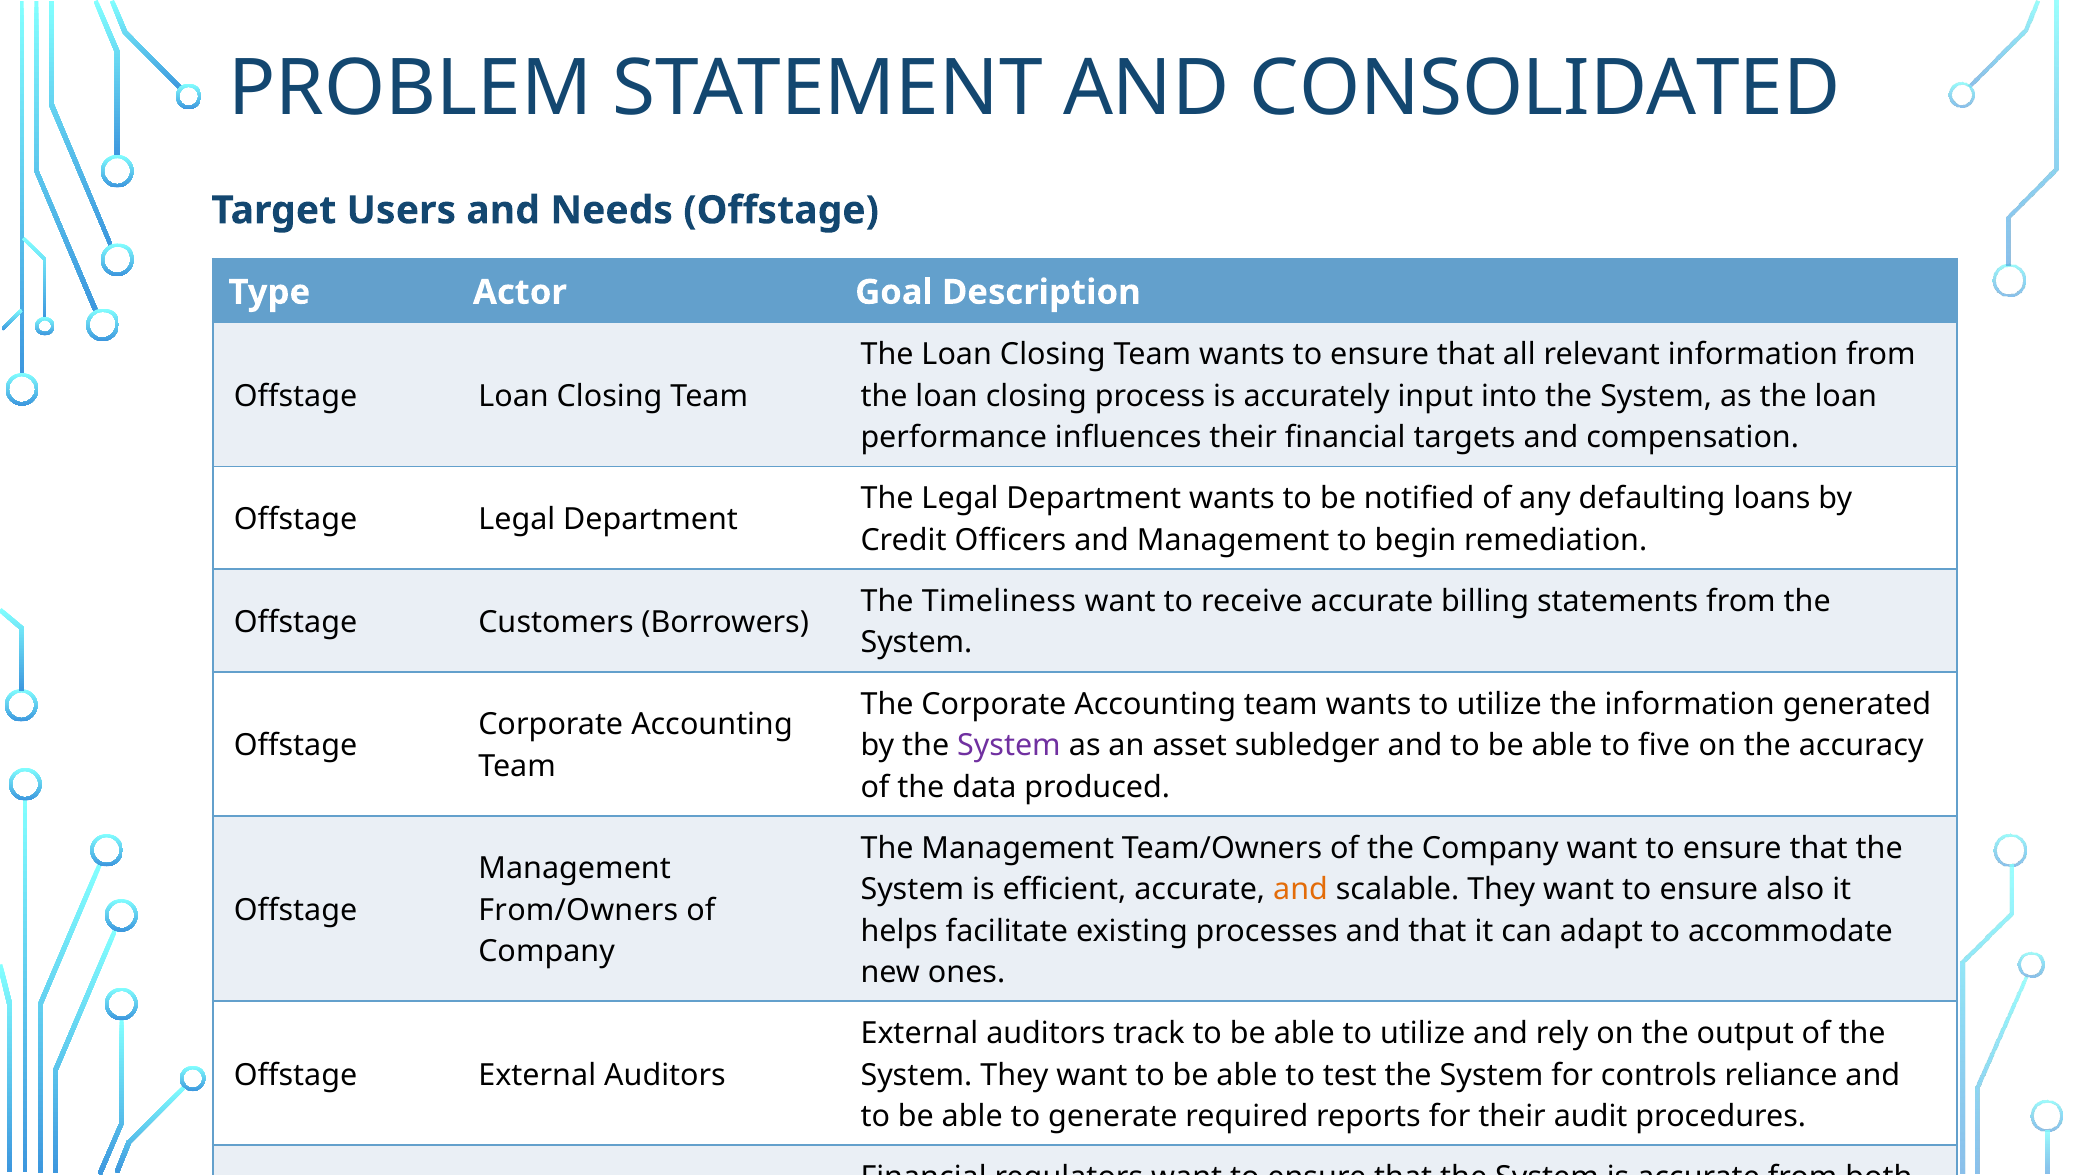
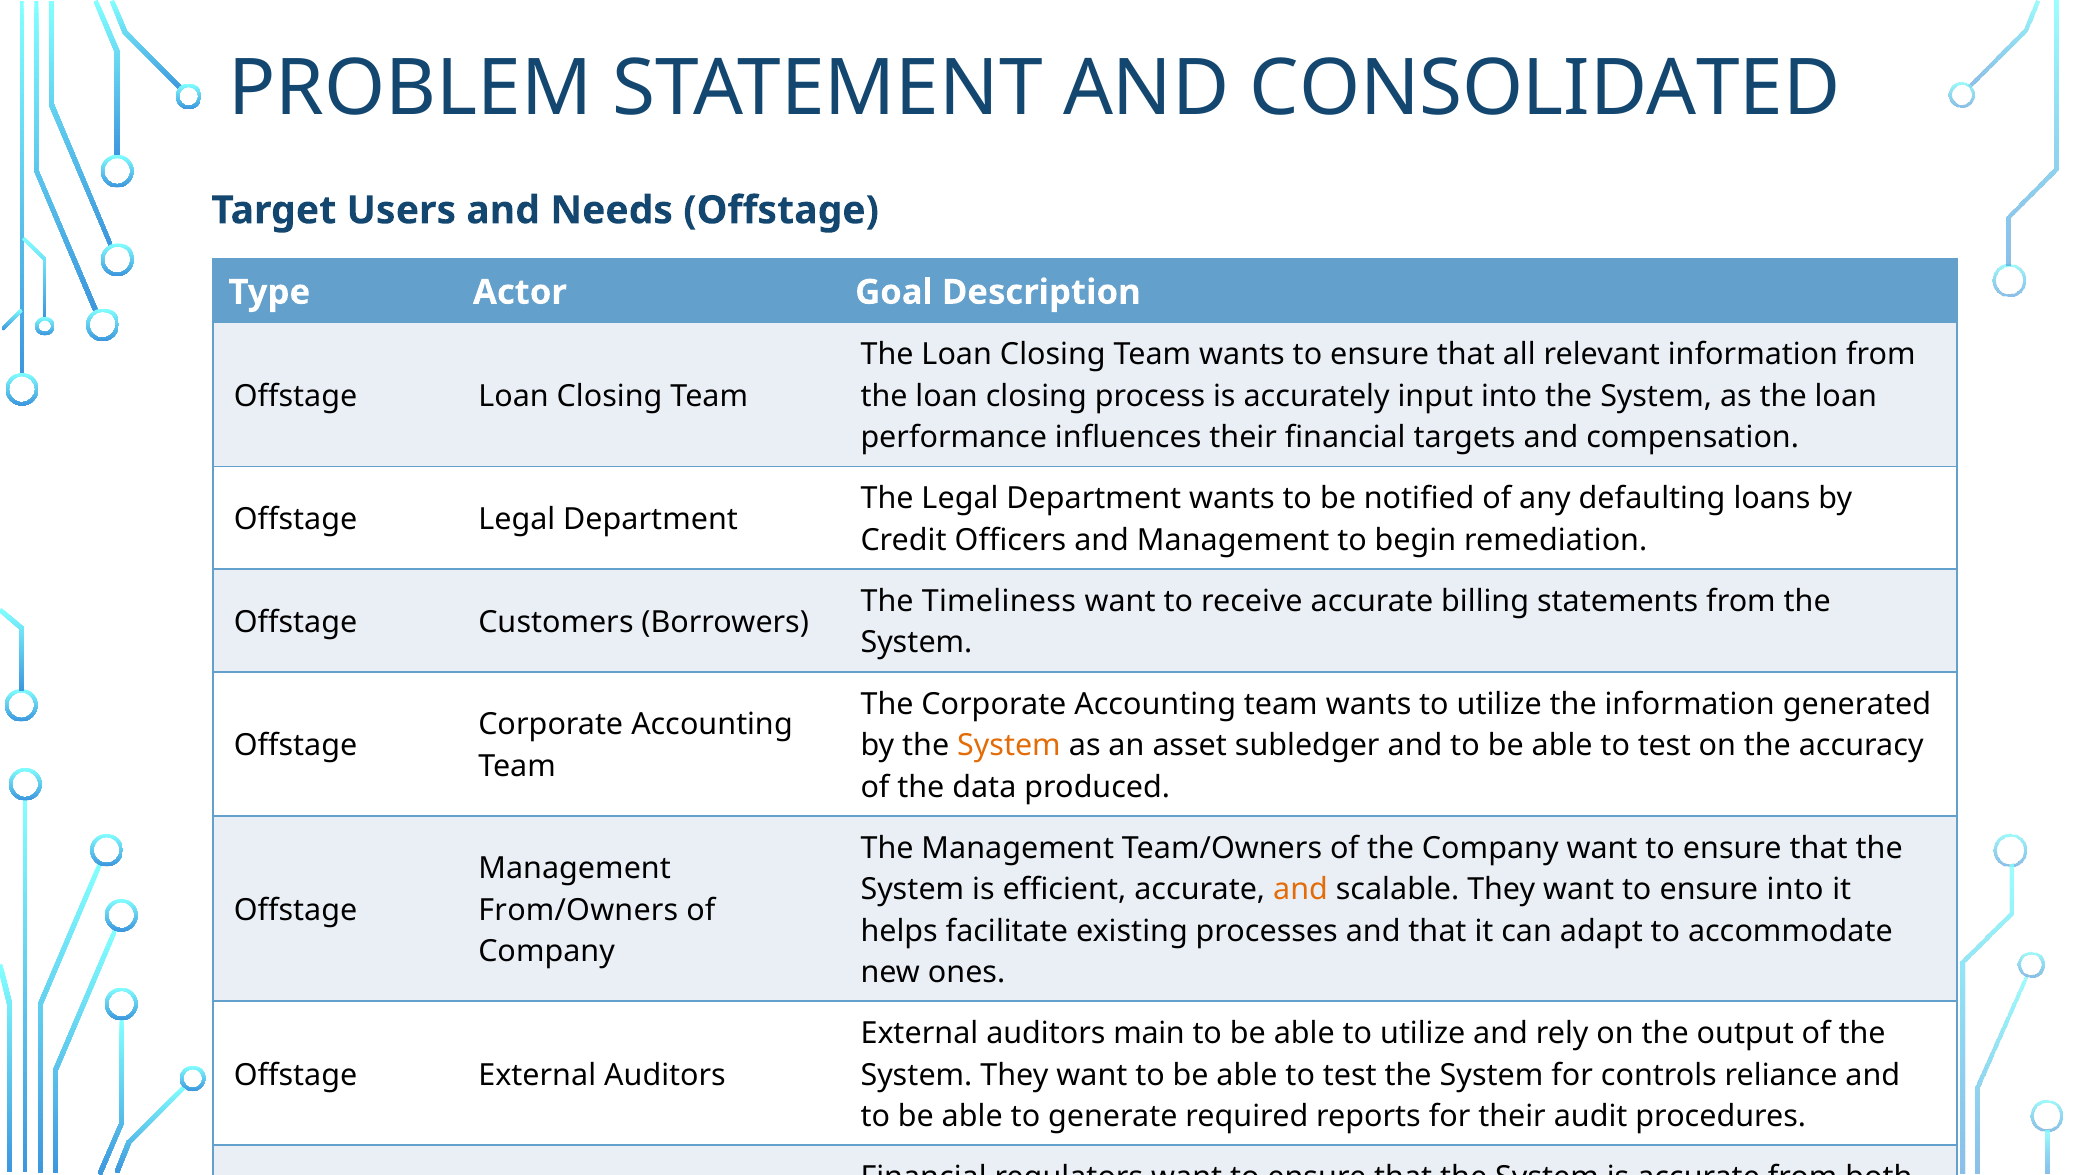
System colour: purple -> orange (1009, 745)
five: five -> test (1664, 745)
ensure also: also -> into (1795, 890)
track: track -> main (1149, 1034)
